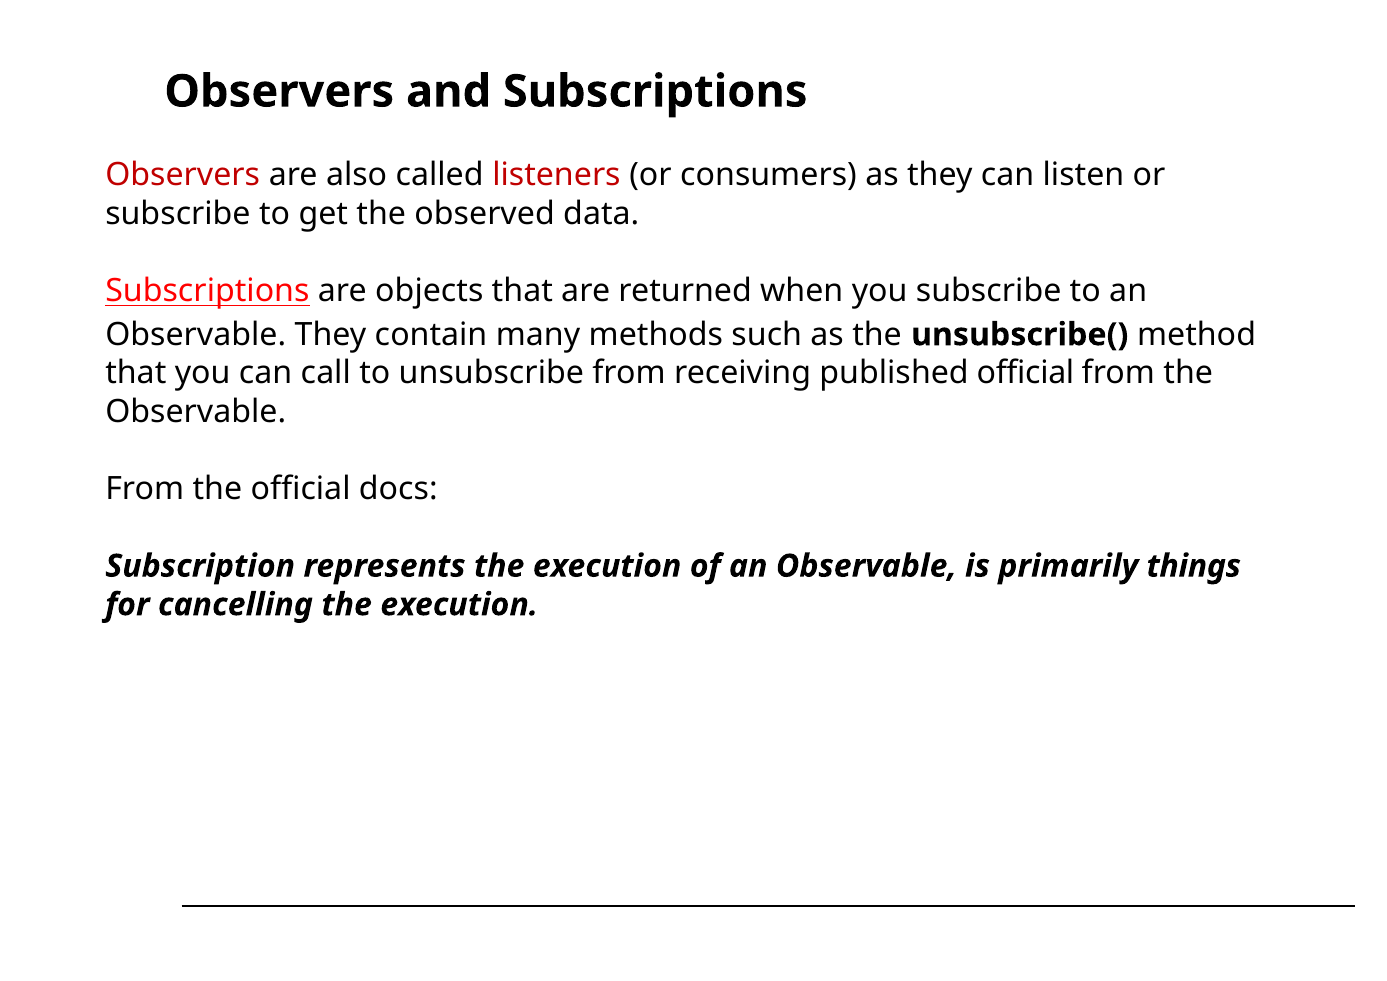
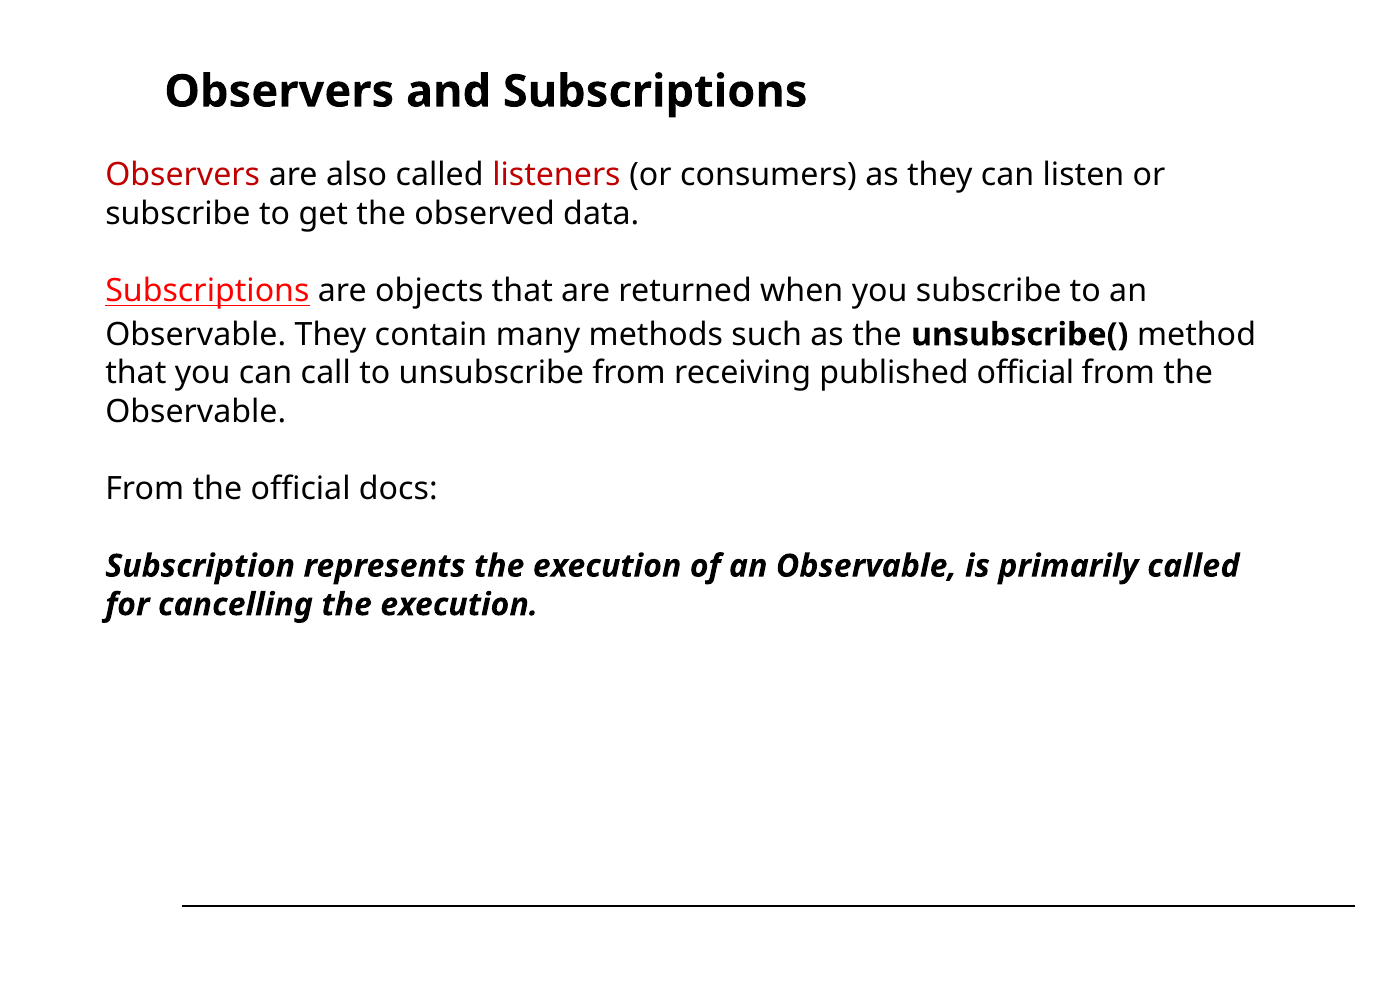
primarily things: things -> called (1193, 566)
